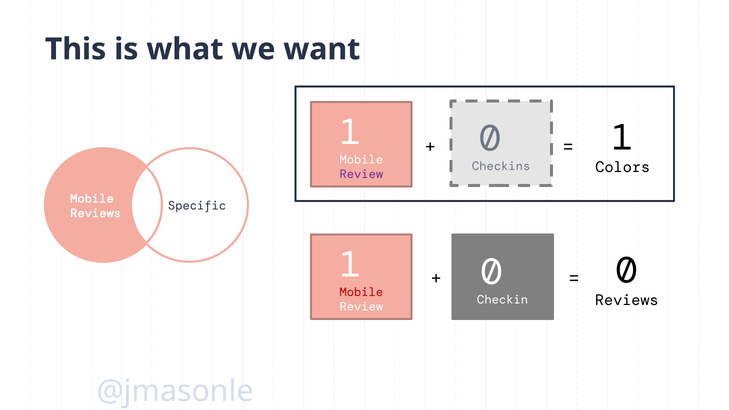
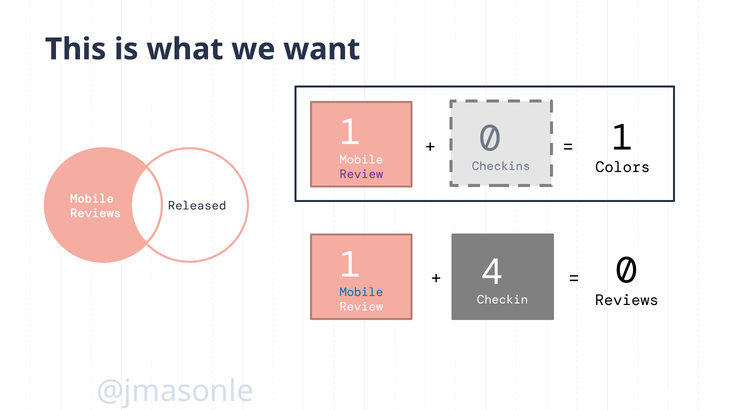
Specific: Specific -> Released (197, 206)
0: 0 -> 4 (492, 272)
Mobile colour: red -> blue (361, 292)
